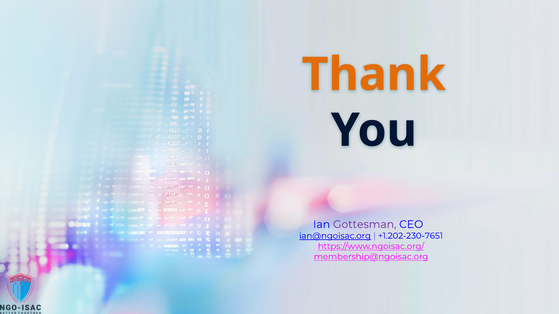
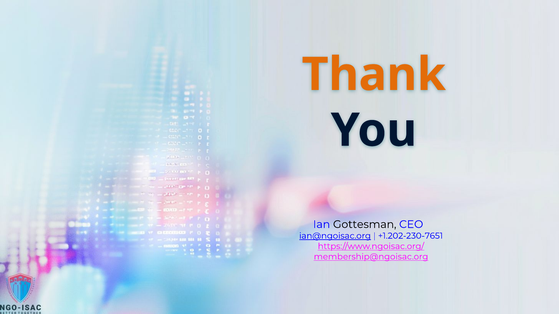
Gottesman colour: purple -> black (365, 225)
